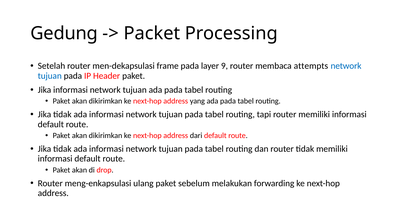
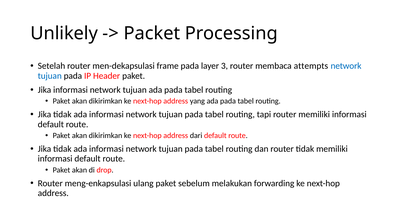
Gedung: Gedung -> Unlikely (64, 33)
9: 9 -> 3 (224, 66)
